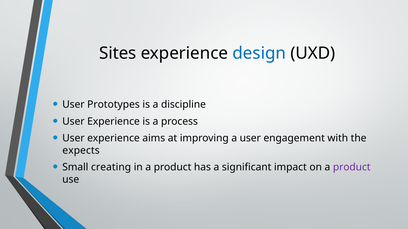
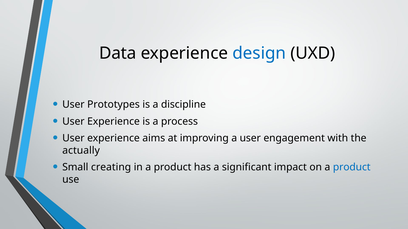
Sites: Sites -> Data (118, 53)
expects: expects -> actually (81, 151)
product colour: purple -> blue (352, 167)
